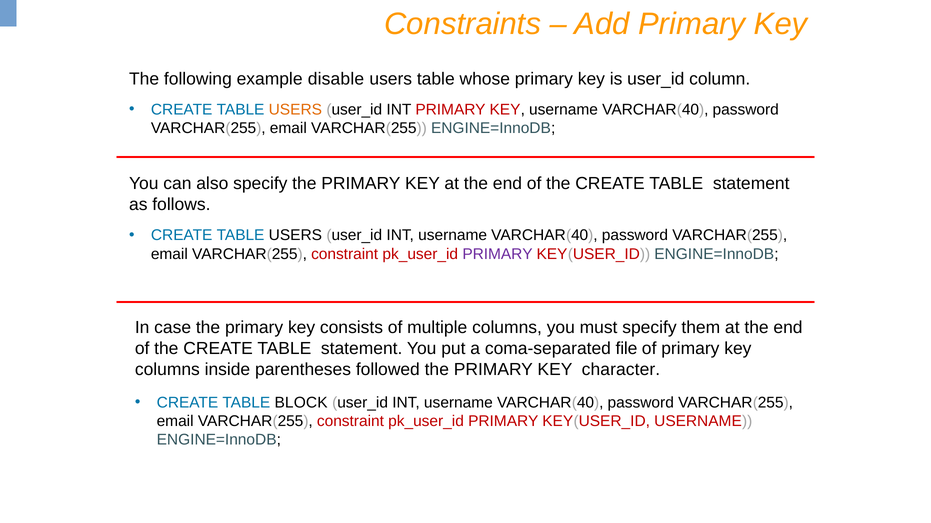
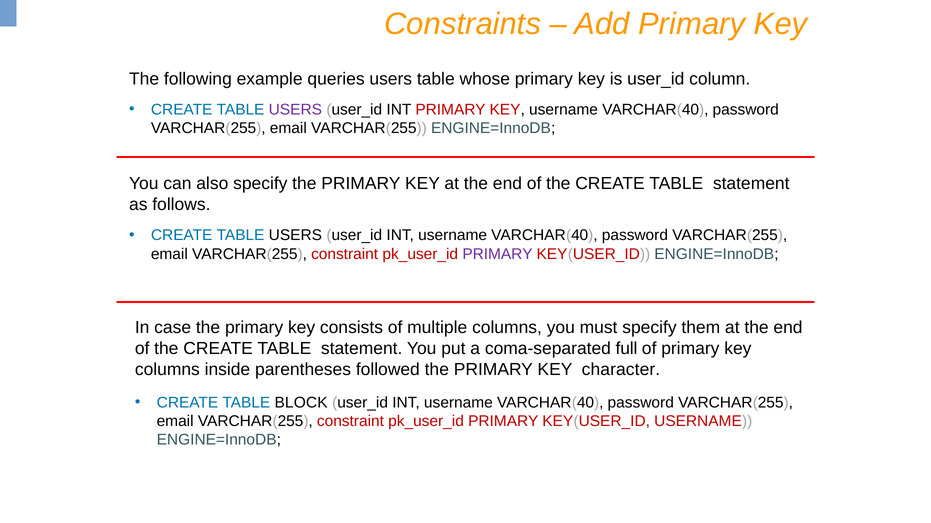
disable: disable -> queries (336, 79)
USERS colour: orange -> purple (295, 110)
file: file -> full (626, 349)
